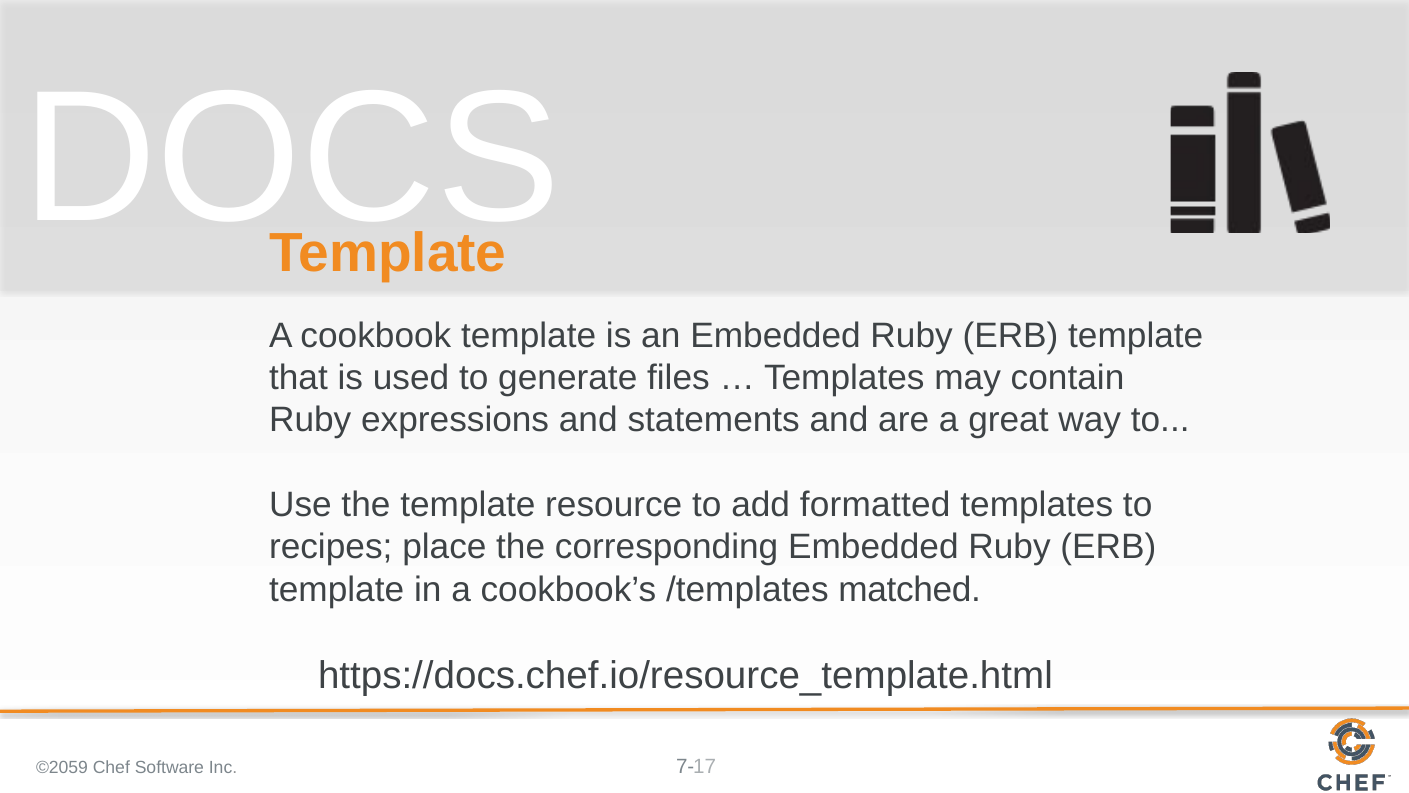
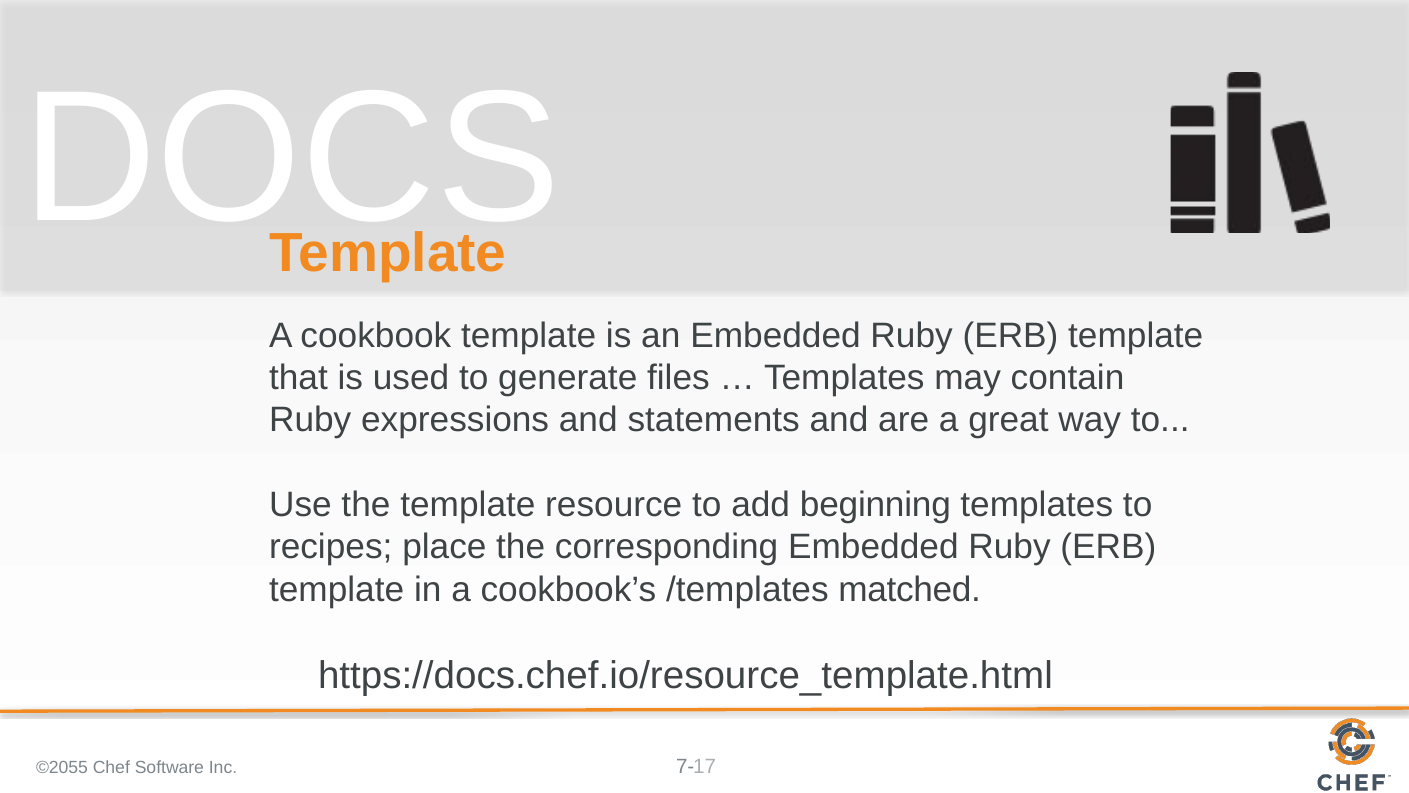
formatted: formatted -> beginning (875, 505)
©2059: ©2059 -> ©2055 (62, 767)
